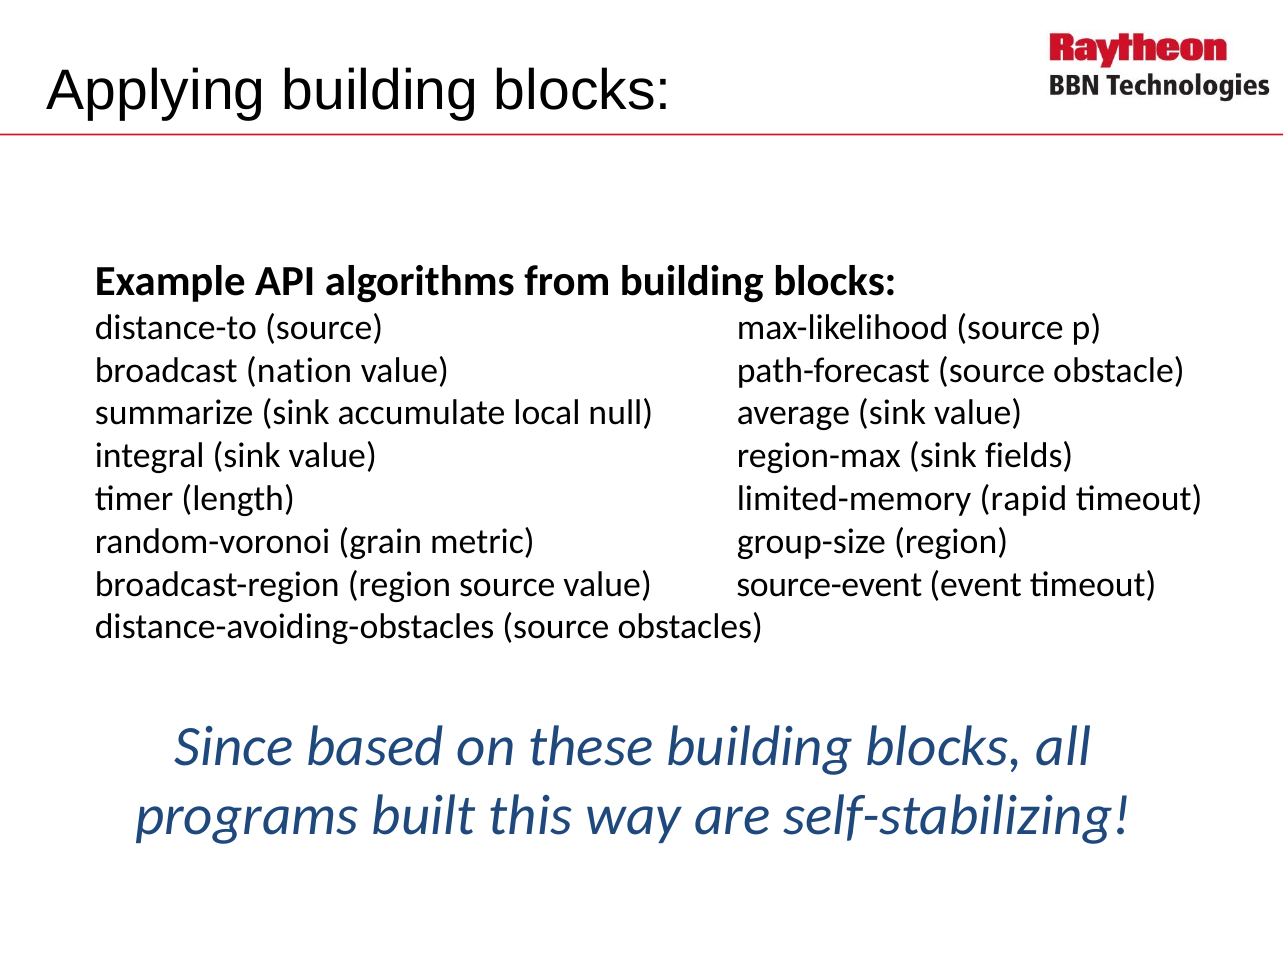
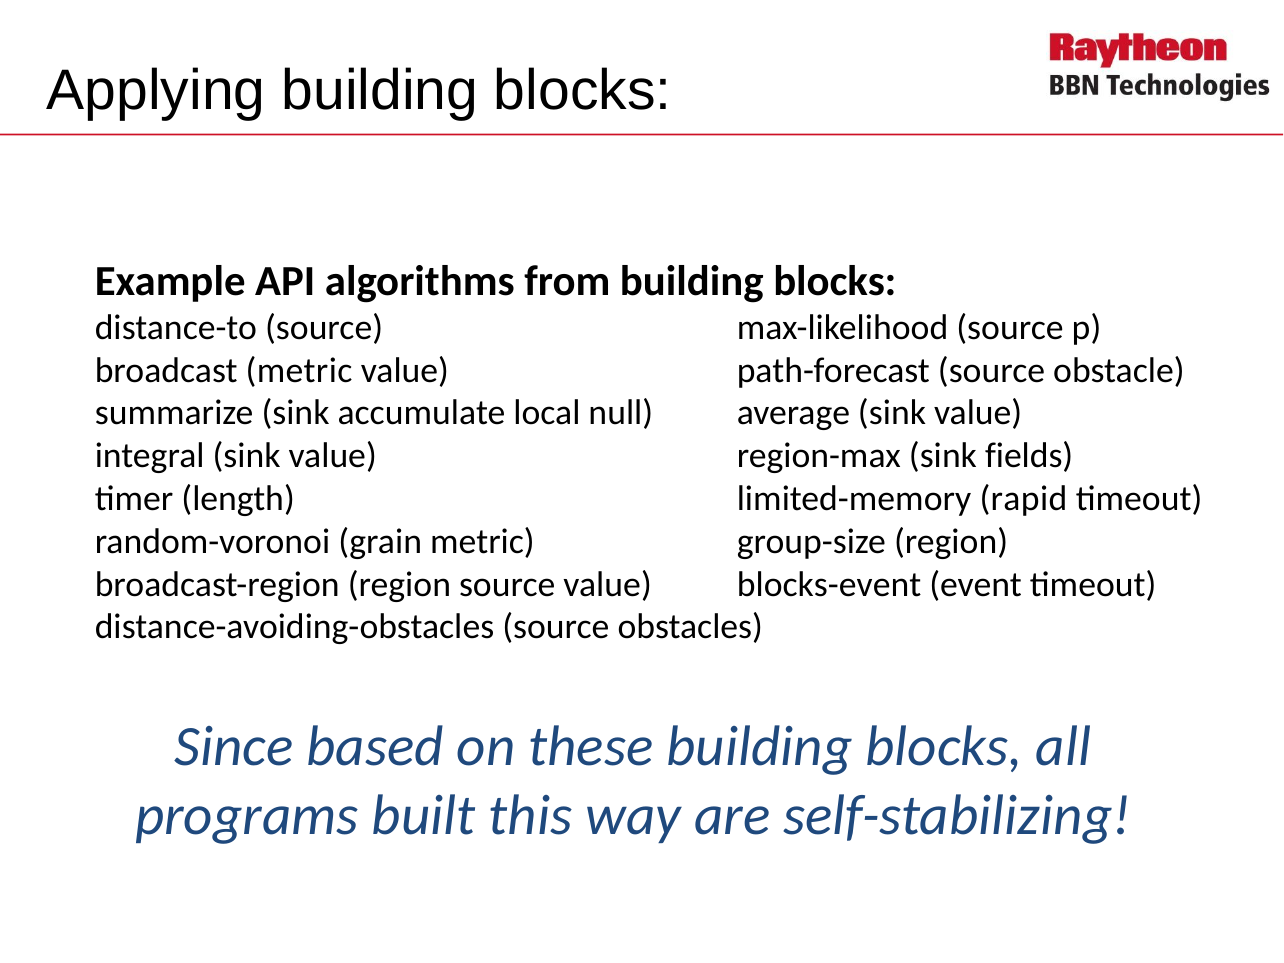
broadcast nation: nation -> metric (299, 370)
source-event: source-event -> blocks-event (829, 584)
